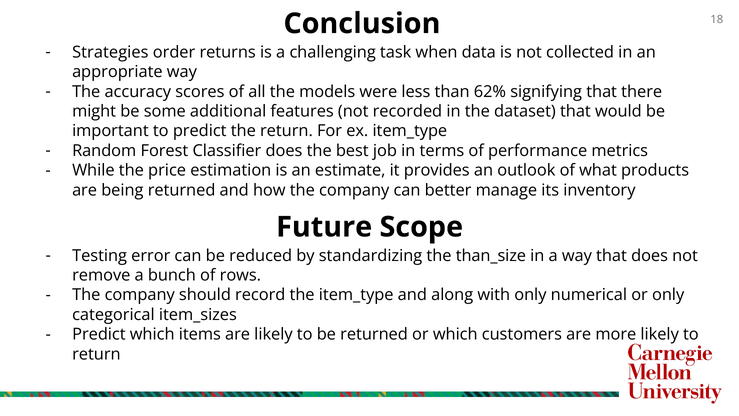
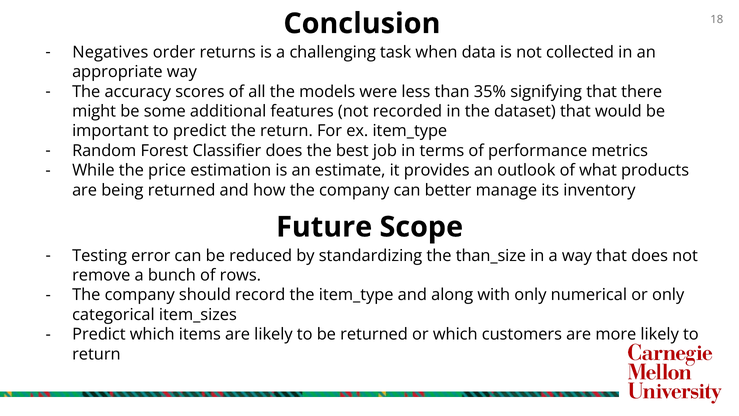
Strategies: Strategies -> Negatives (110, 52)
62%: 62% -> 35% (490, 92)
